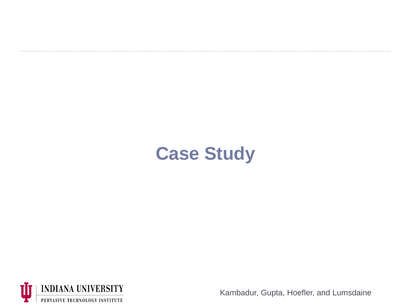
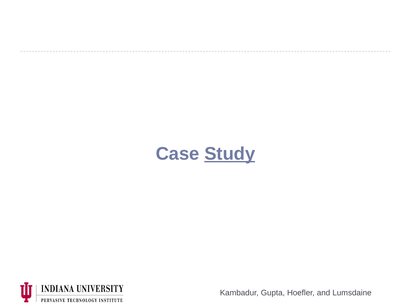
Study underline: none -> present (230, 154)
